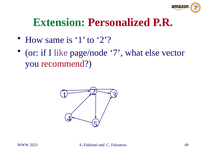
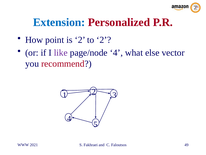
Extension colour: green -> blue (59, 22)
same: same -> point (55, 40)
is 1: 1 -> 2 (80, 40)
page/node 7: 7 -> 4 (116, 53)
